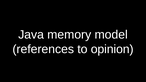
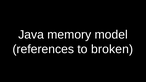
opinion: opinion -> broken (112, 49)
